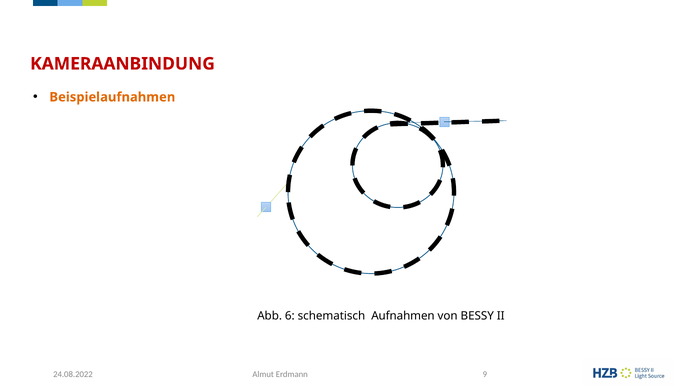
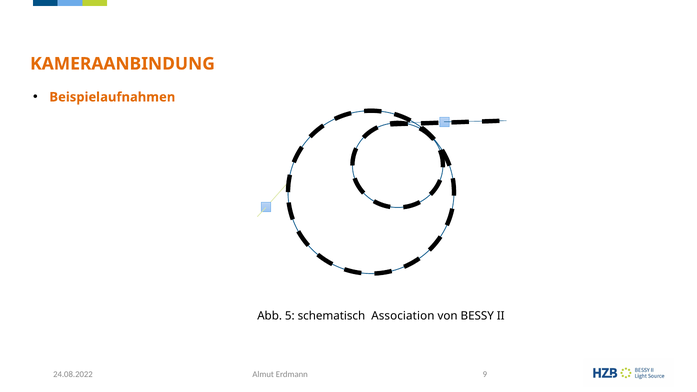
KAMERAANBINDUNG colour: red -> orange (122, 64)
6: 6 -> 5 (290, 316)
Aufnahmen: Aufnahmen -> Association (403, 316)
